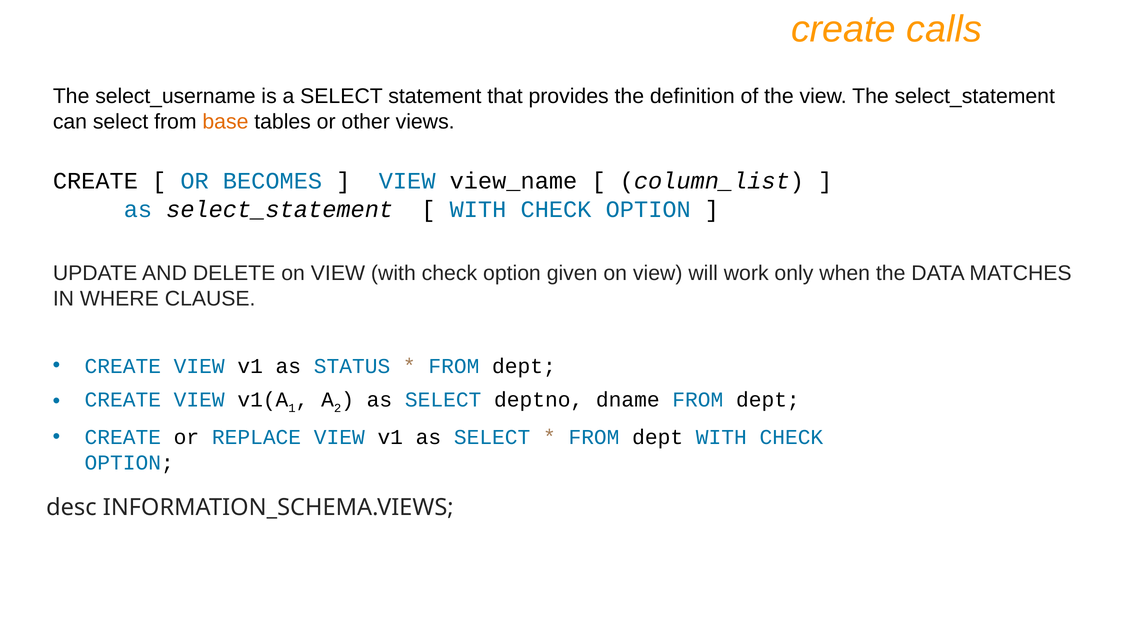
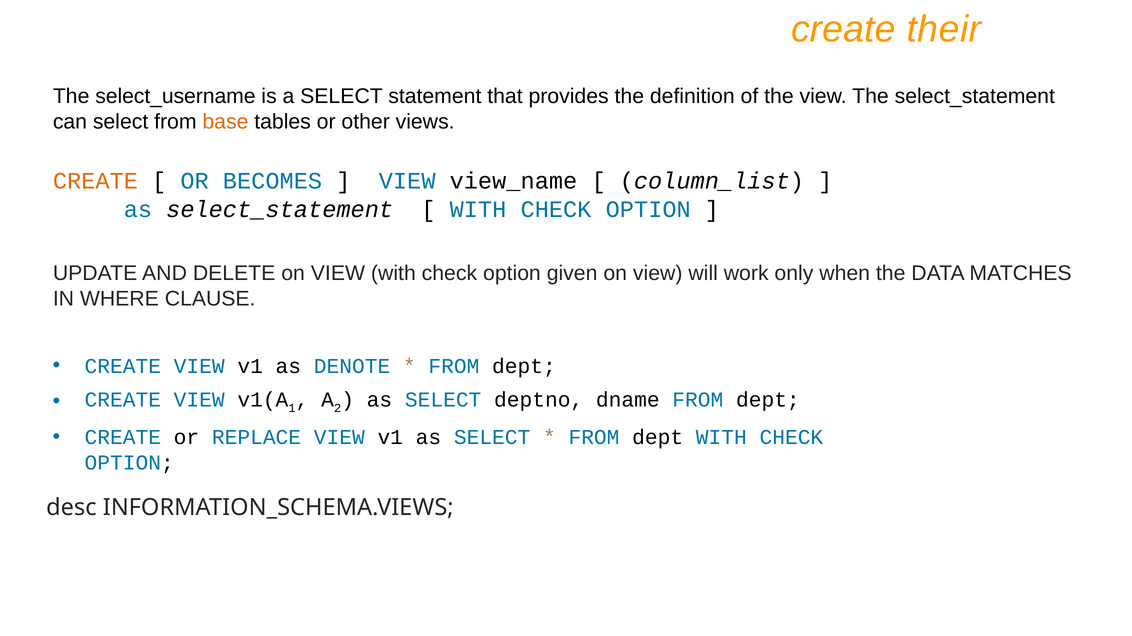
calls: calls -> their (944, 29)
CREATE colour: black -> orange (95, 181)
STATUS: STATUS -> DENOTE (352, 366)
